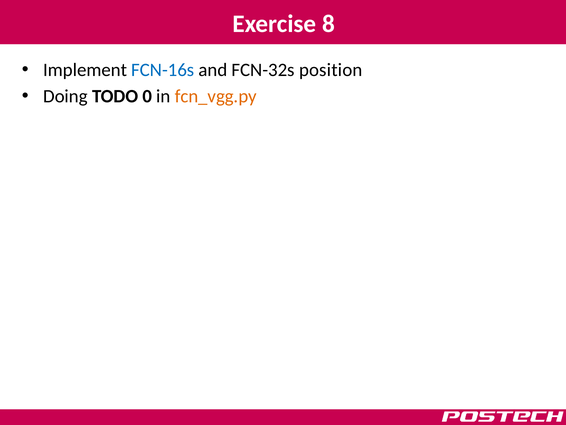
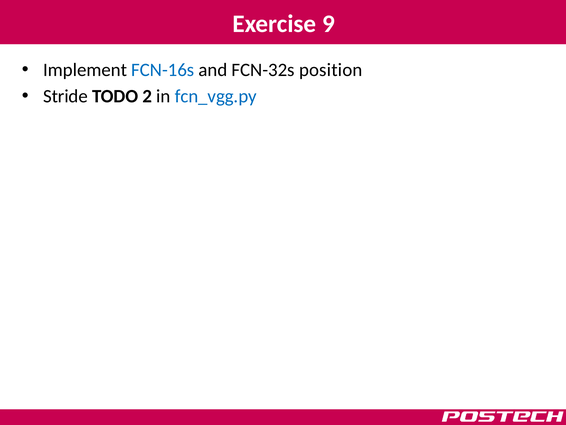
8: 8 -> 9 (328, 24)
Doing: Doing -> Stride (65, 96)
0: 0 -> 2 (147, 96)
fcn_vgg.py colour: orange -> blue (216, 96)
